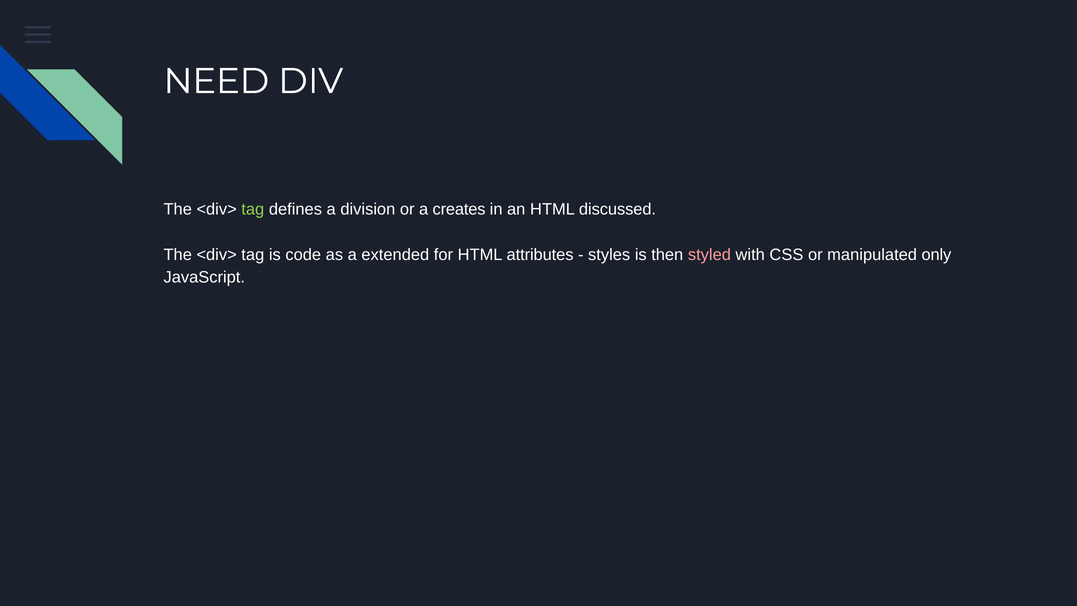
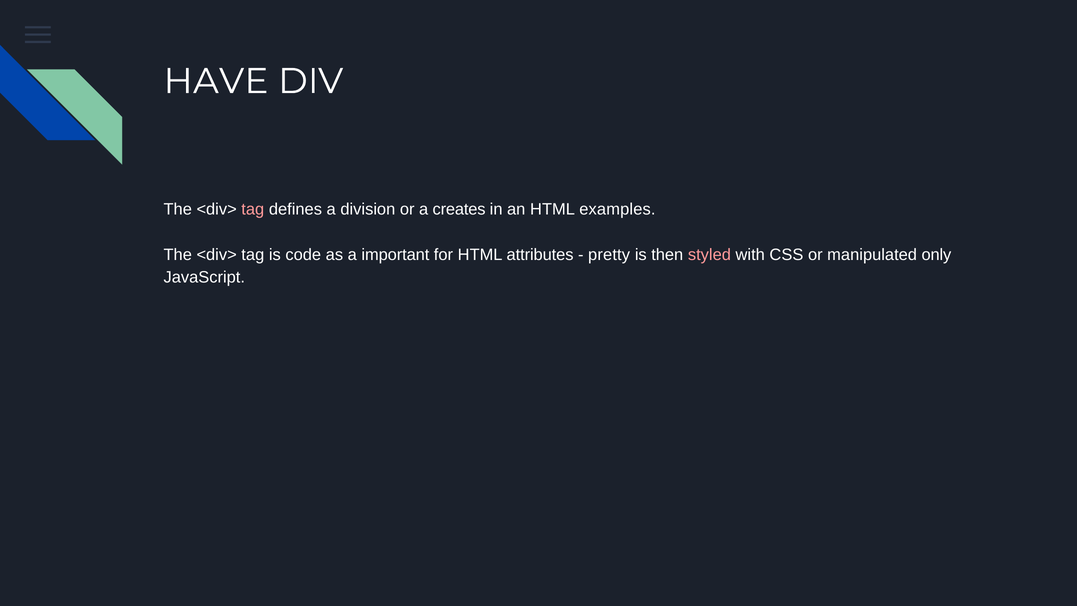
NEED: NEED -> HAVE (216, 81)
tag colour: light green -> pink (253, 209)
discussed: discussed -> examples (617, 209)
extended: extended -> important (395, 255)
styles: styles -> pretty (609, 255)
